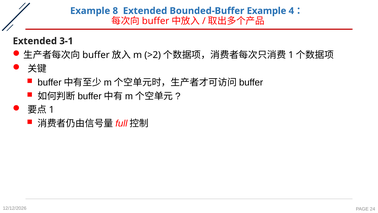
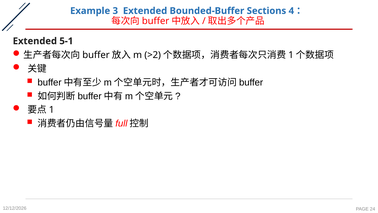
8: 8 -> 3 (115, 11)
Bounded-Buffer Example: Example -> Sections (266, 11)
3-1: 3-1 -> 5-1 (66, 41)
